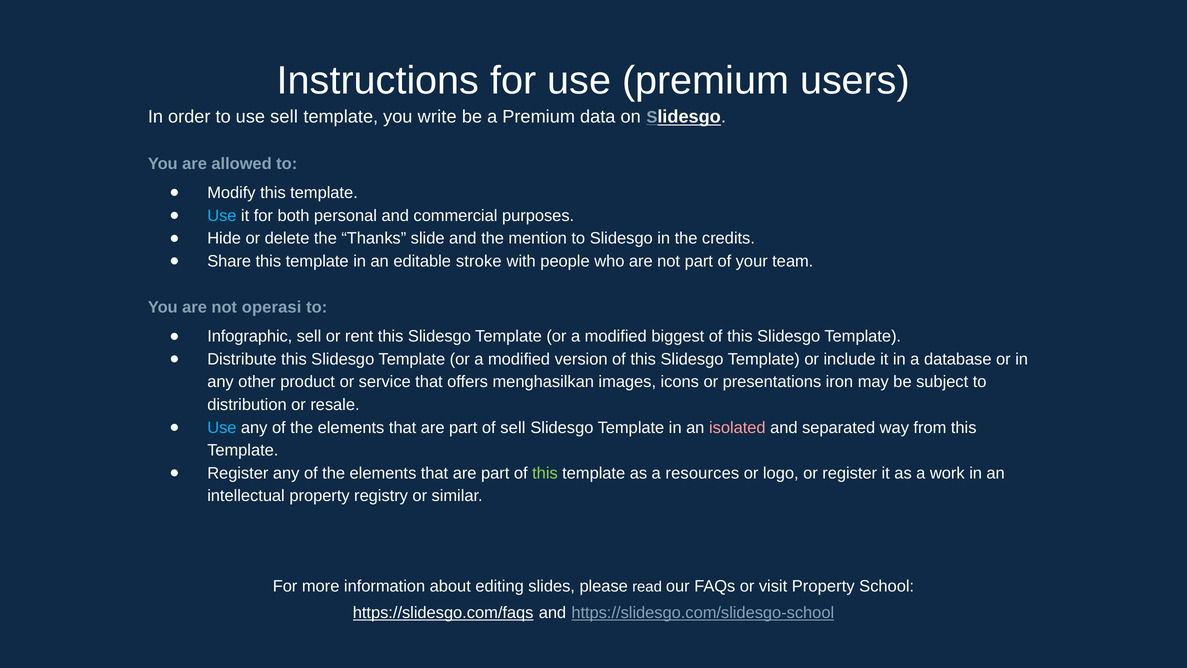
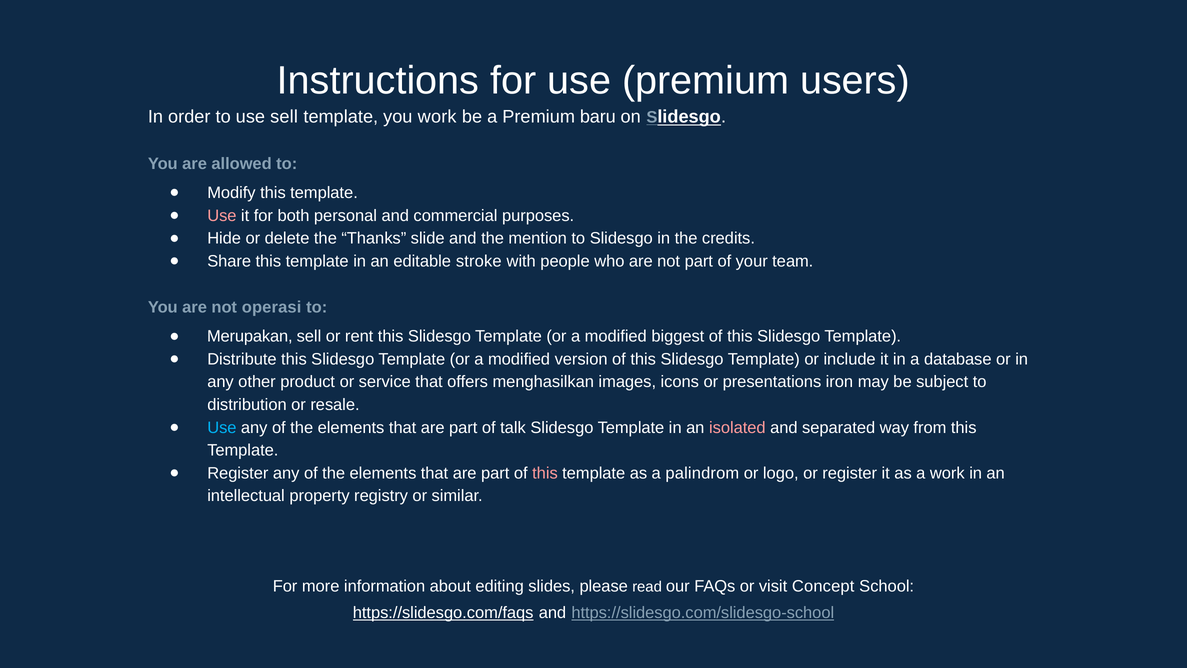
you write: write -> work (437, 117)
data: data -> baru (598, 117)
Use colour: light blue -> pink (222, 216)
Infographic: Infographic -> Merupakan (250, 336)
of sell: sell -> talk (513, 427)
this colour: light green -> pink (545, 473)
resources: resources -> palindrom (702, 473)
visit Property: Property -> Concept (823, 586)
